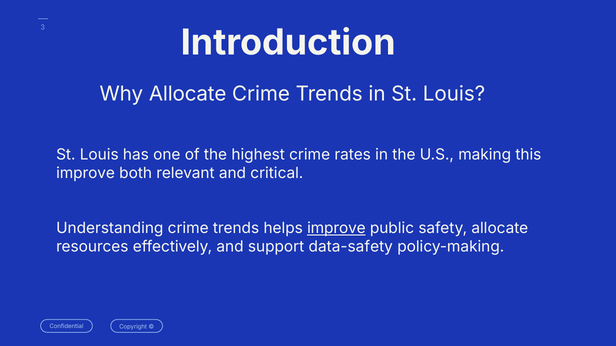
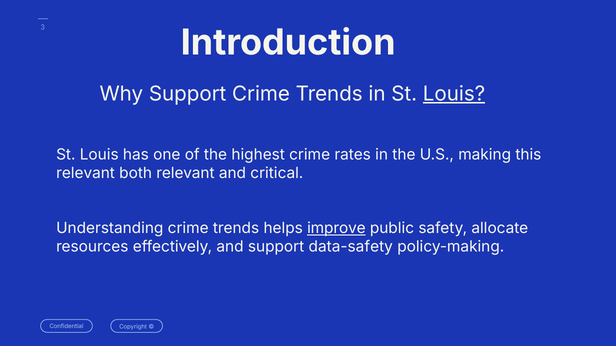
Why Allocate: Allocate -> Support (188, 94)
Louis underline: none -> present (454, 94)
improve: improve -> relevant (86, 173)
